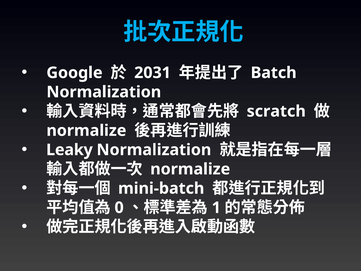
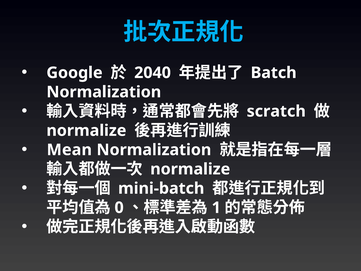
2031: 2031 -> 2040 (153, 73)
Leaky: Leaky -> Mean (69, 150)
